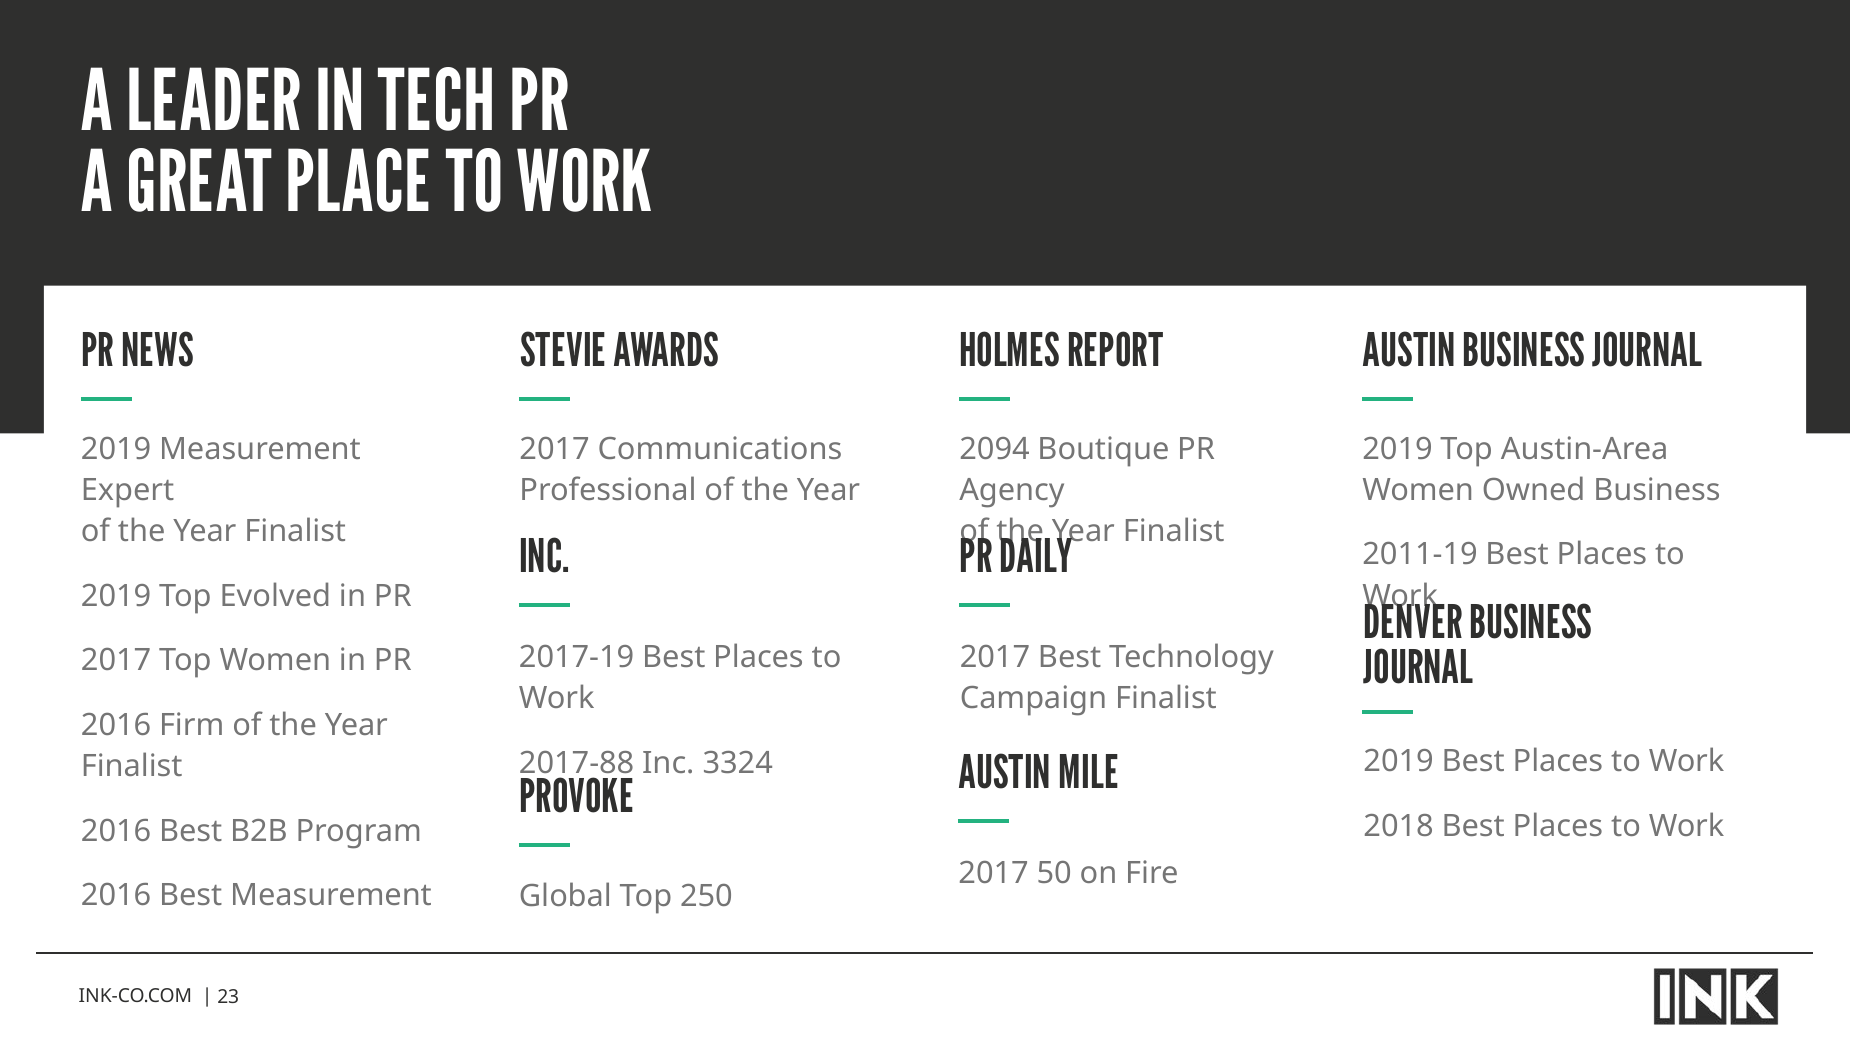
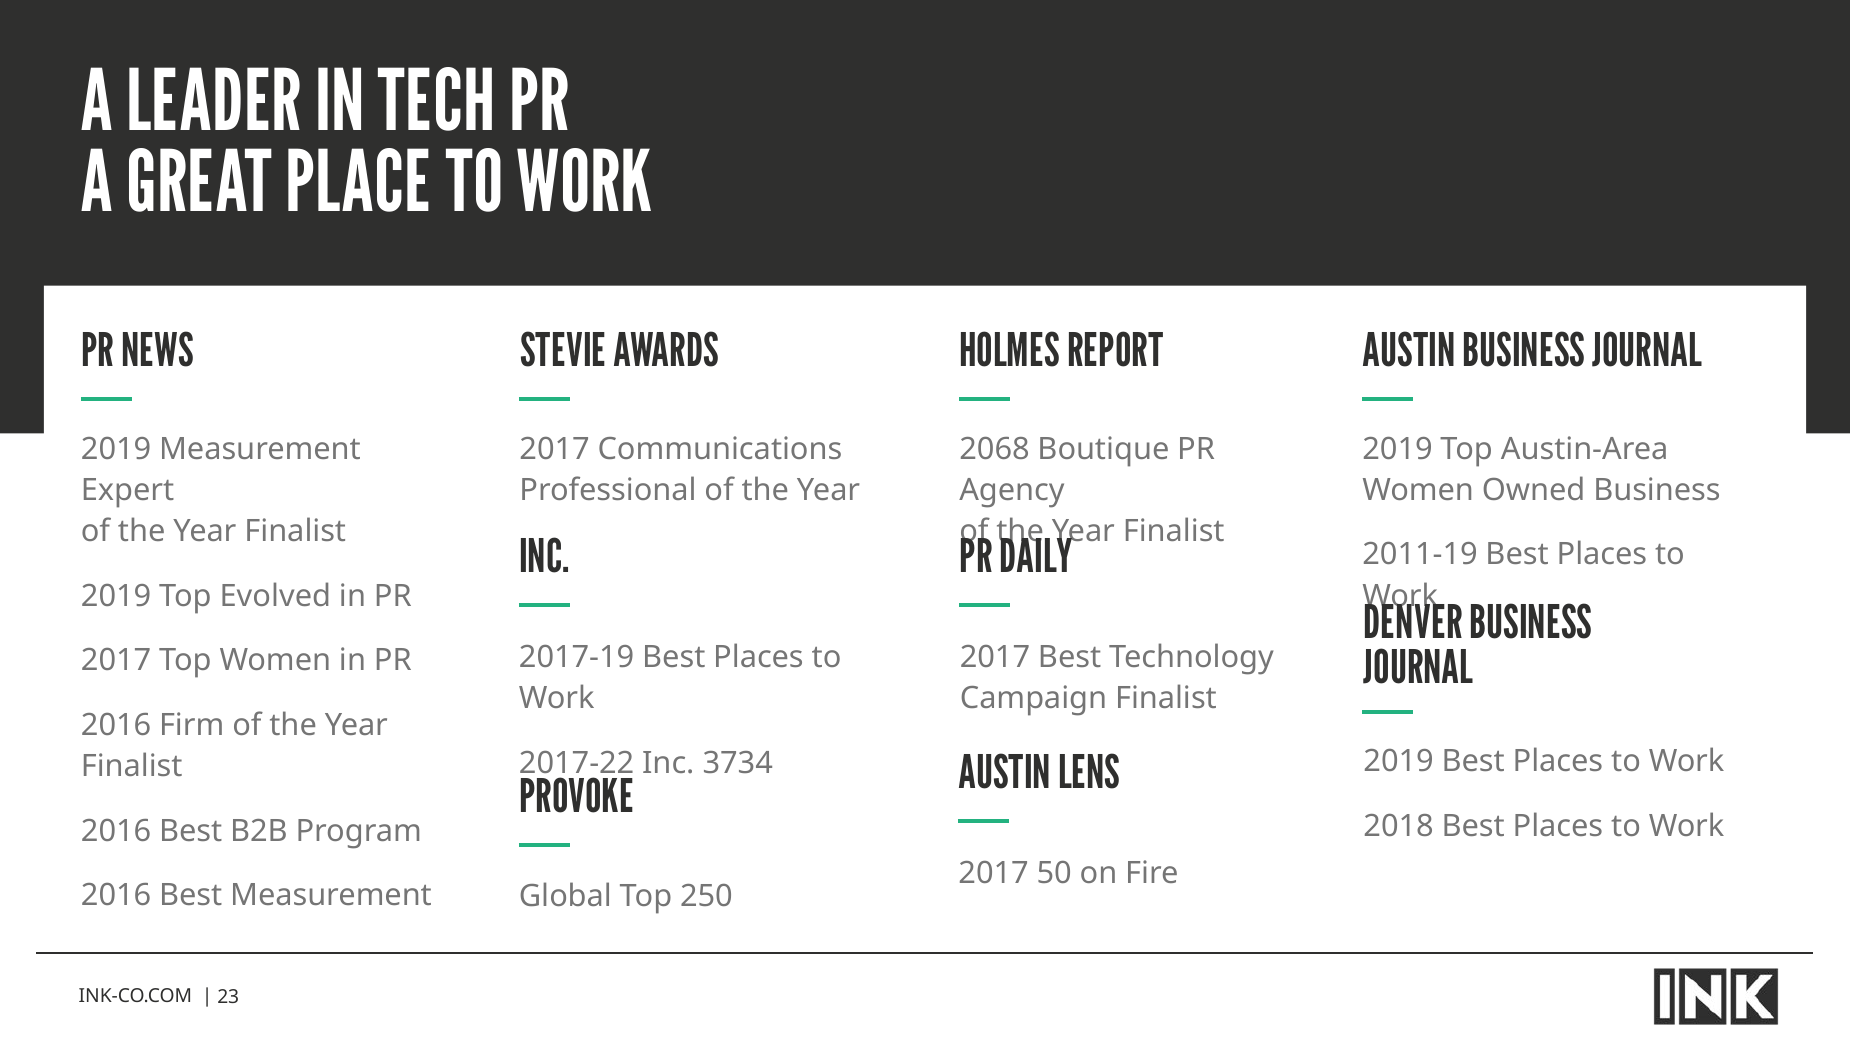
2094: 2094 -> 2068 (995, 449)
MILE: MILE -> LENS (1089, 773)
2017-88: 2017-88 -> 2017-22 (577, 763)
3324: 3324 -> 3734 (738, 763)
